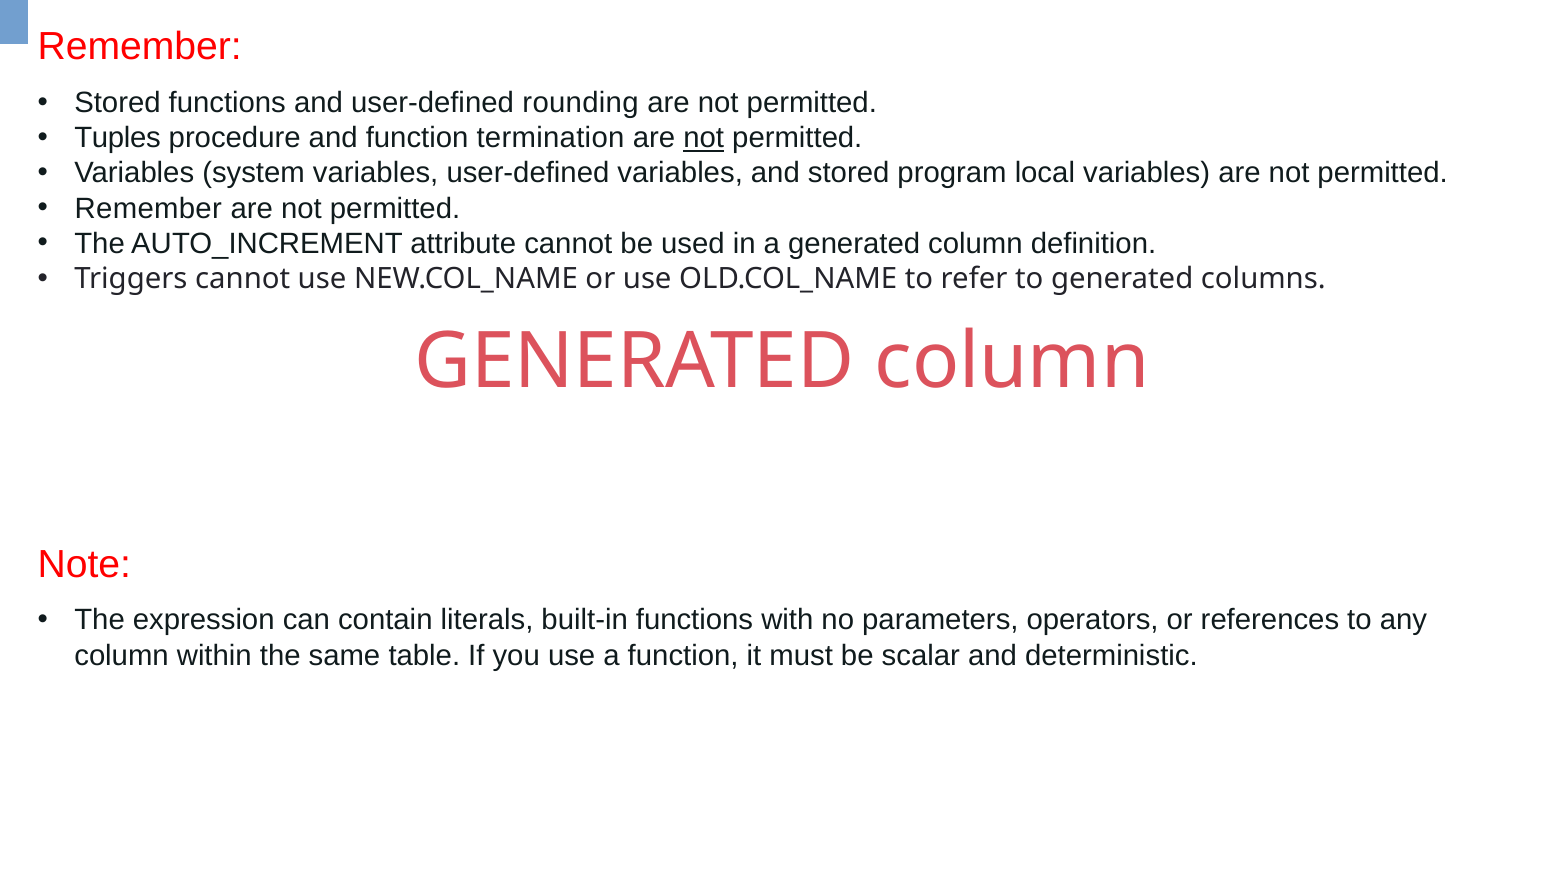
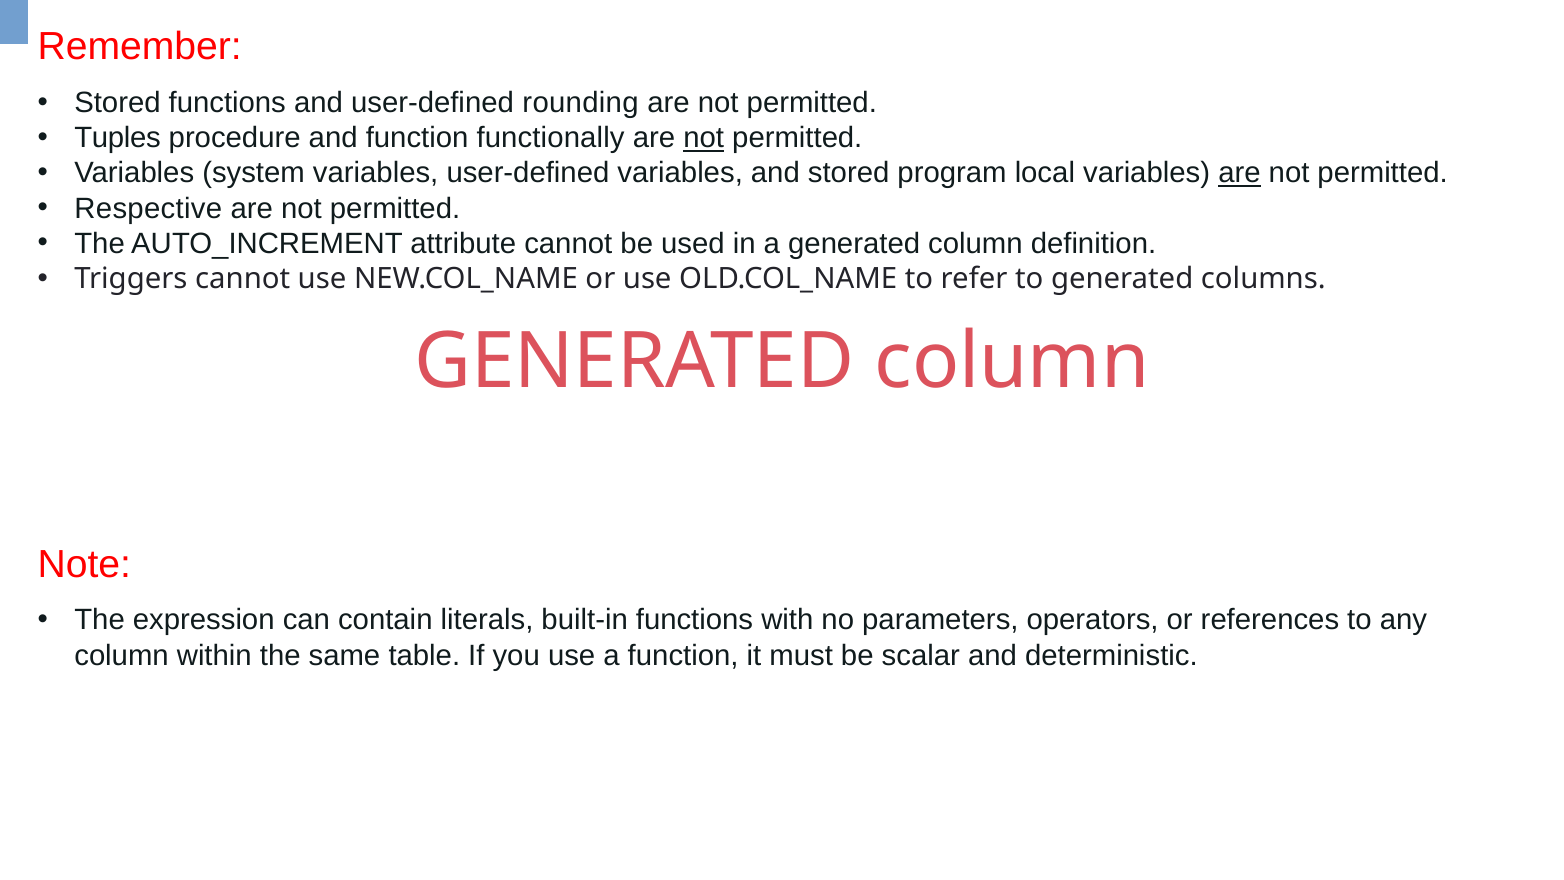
termination: termination -> functionally (551, 138)
are underline: none -> present (1239, 173)
Remember: Remember -> Respective (148, 208)
